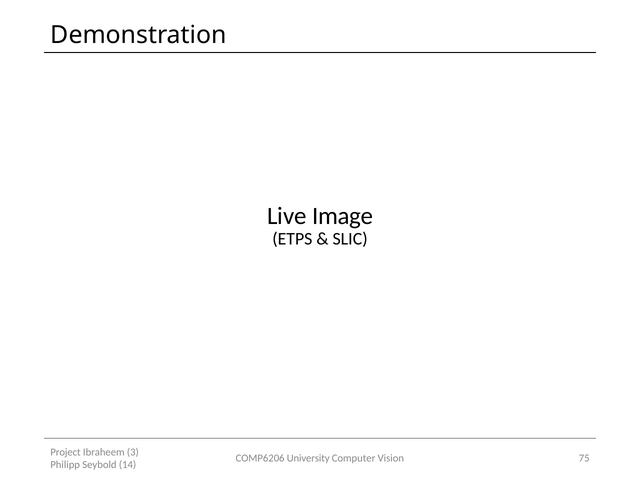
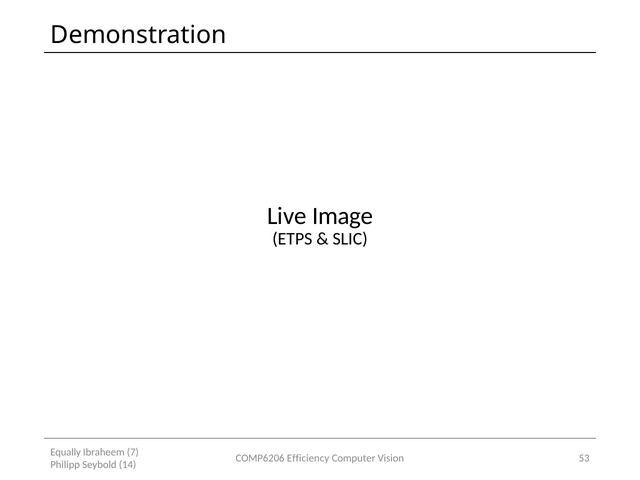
Project: Project -> Equally (66, 452)
3: 3 -> 7 (133, 452)
University: University -> Efficiency (308, 458)
75: 75 -> 53 (584, 458)
